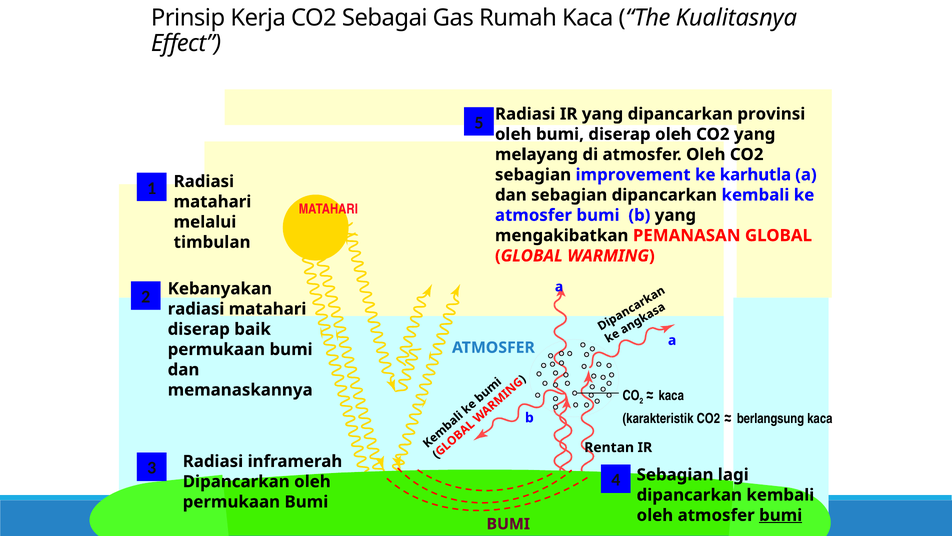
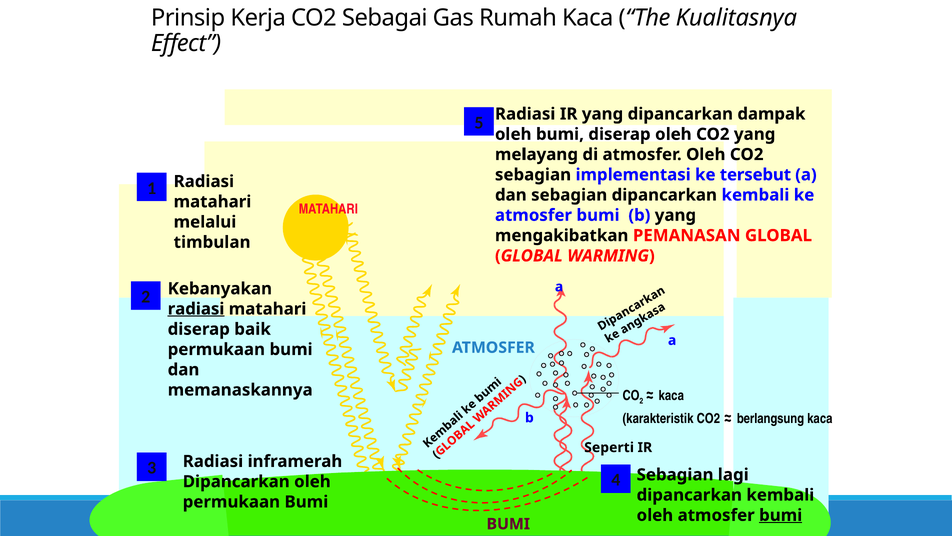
provinsi: provinsi -> dampak (771, 114)
improvement: improvement -> implementasi (633, 175)
karhutla: karhutla -> tersebut (755, 175)
radiasi underline: none -> present (196, 309)
Rentan: Rentan -> Seperti (609, 447)
